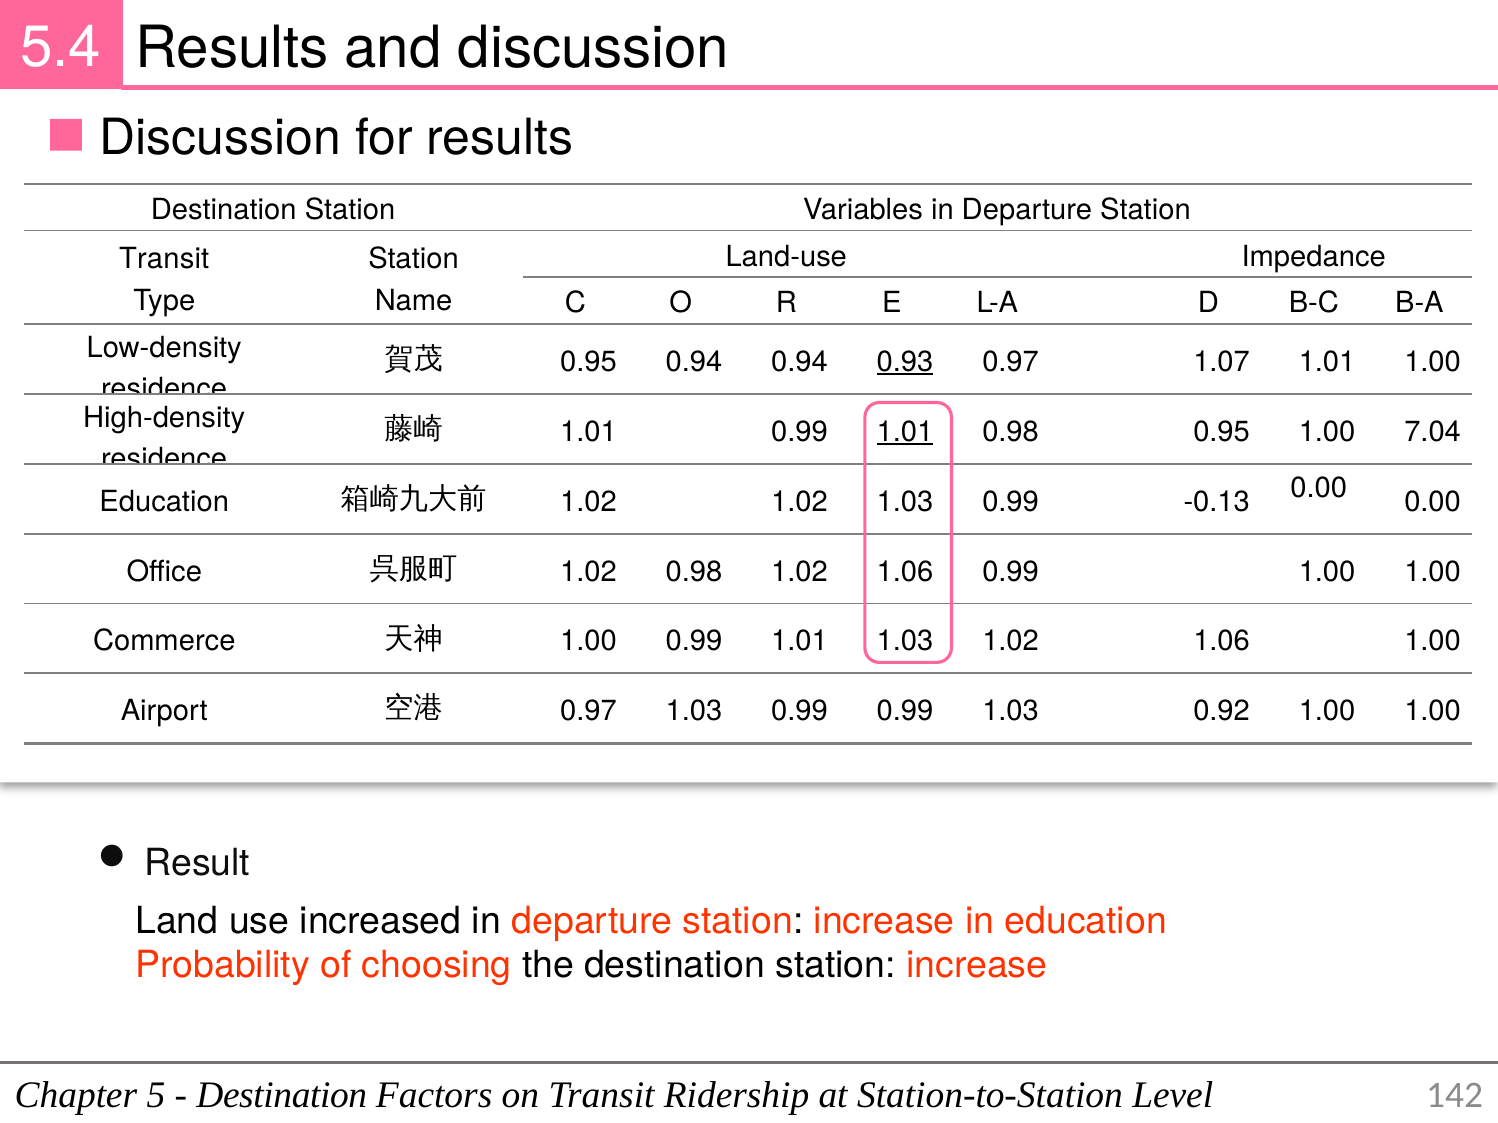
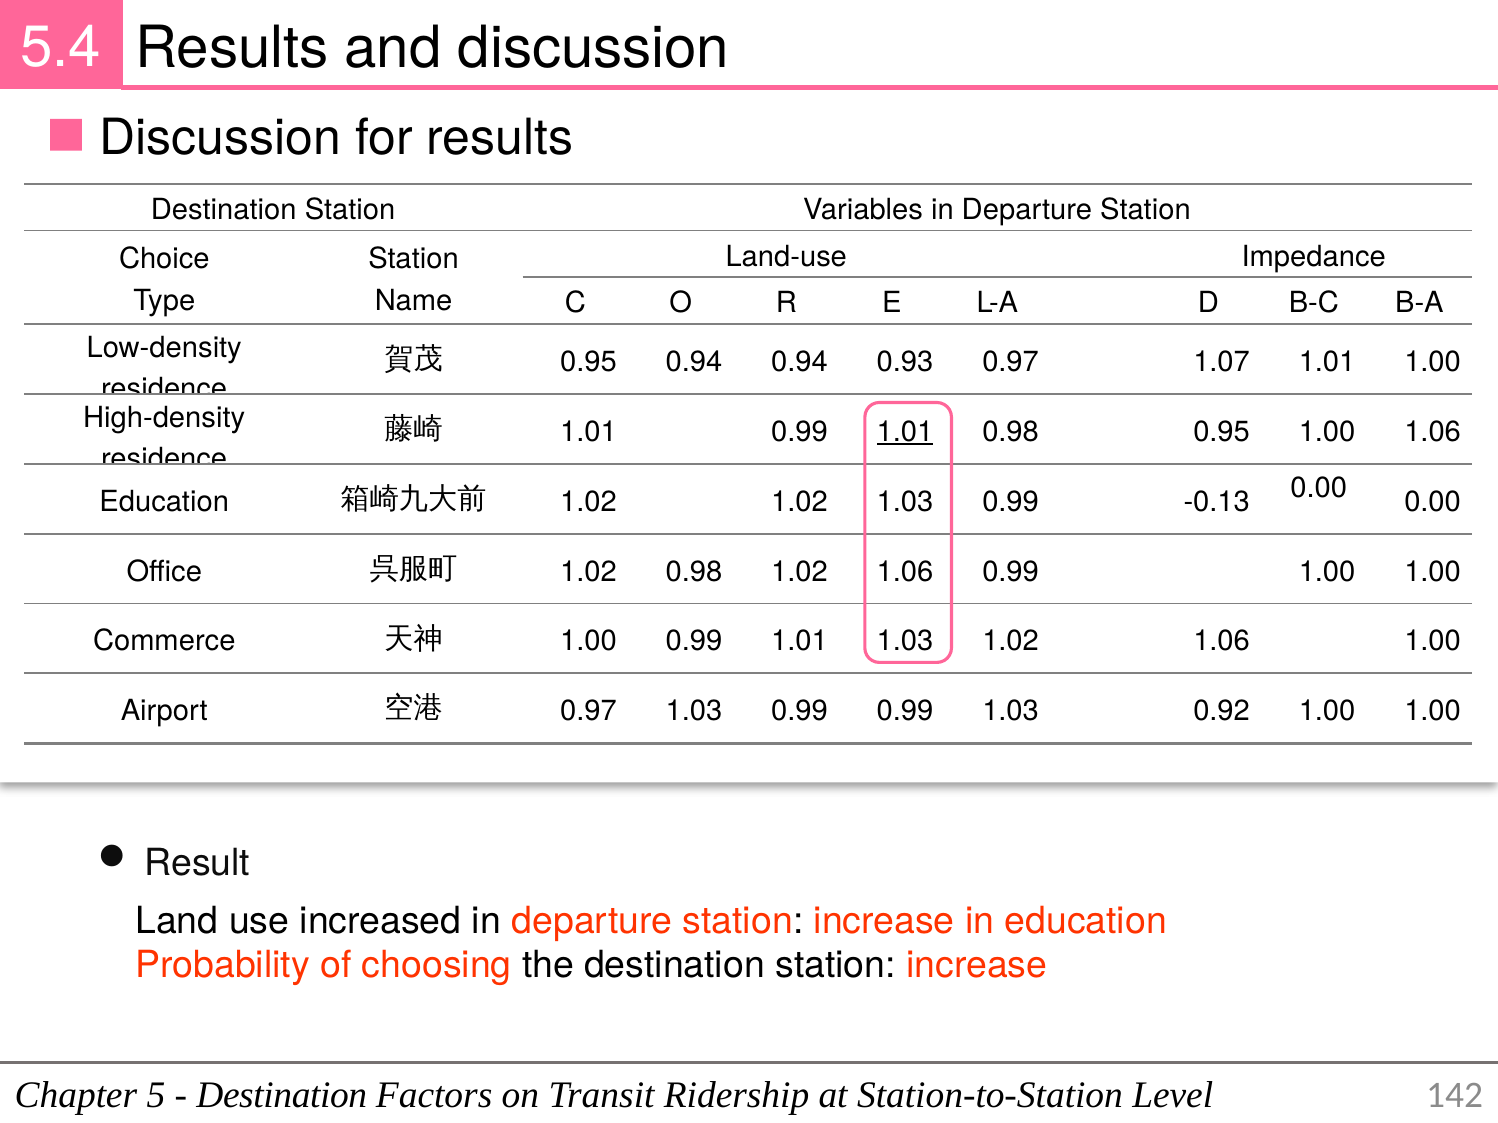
Transit: Transit -> Choice (164, 259)
0.93 underline: present -> none (905, 362)
1.00 7.04: 7.04 -> 1.06 (1433, 432)
